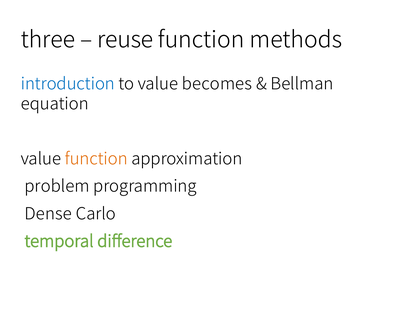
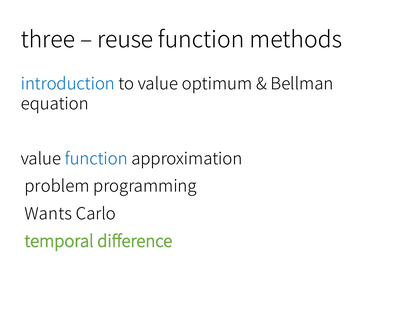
becomes: becomes -> optimum (217, 84)
function colour: orange -> blue (96, 159)
Dense: Dense -> Wants (48, 214)
